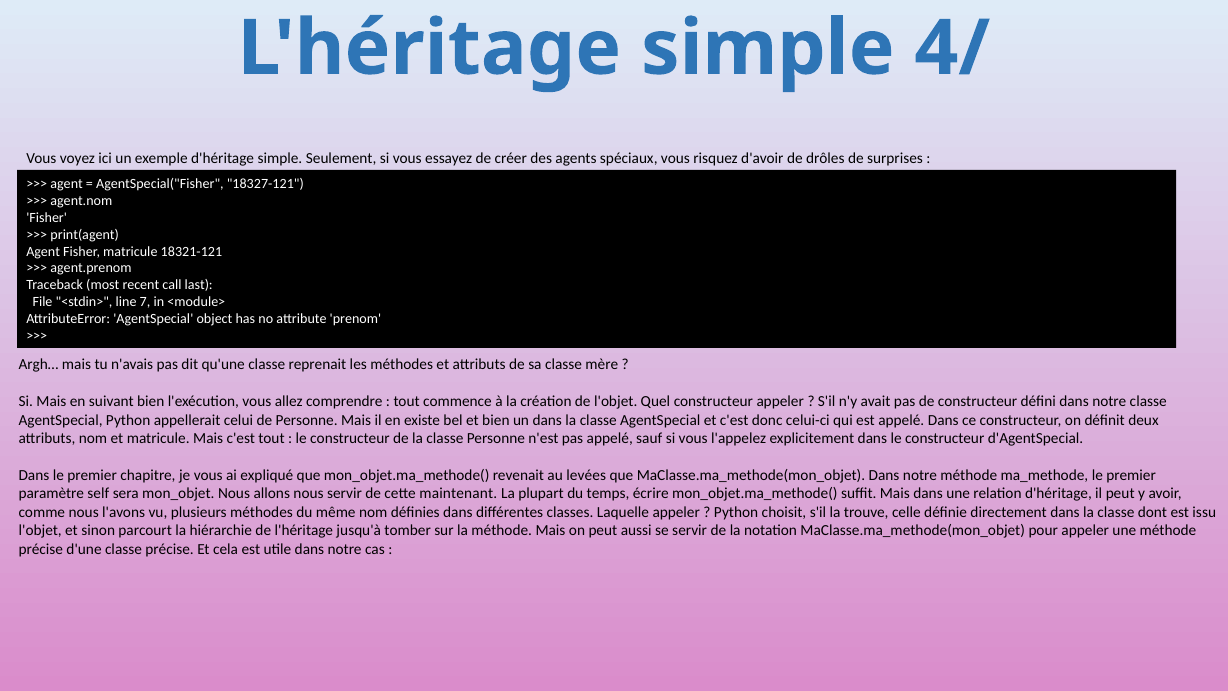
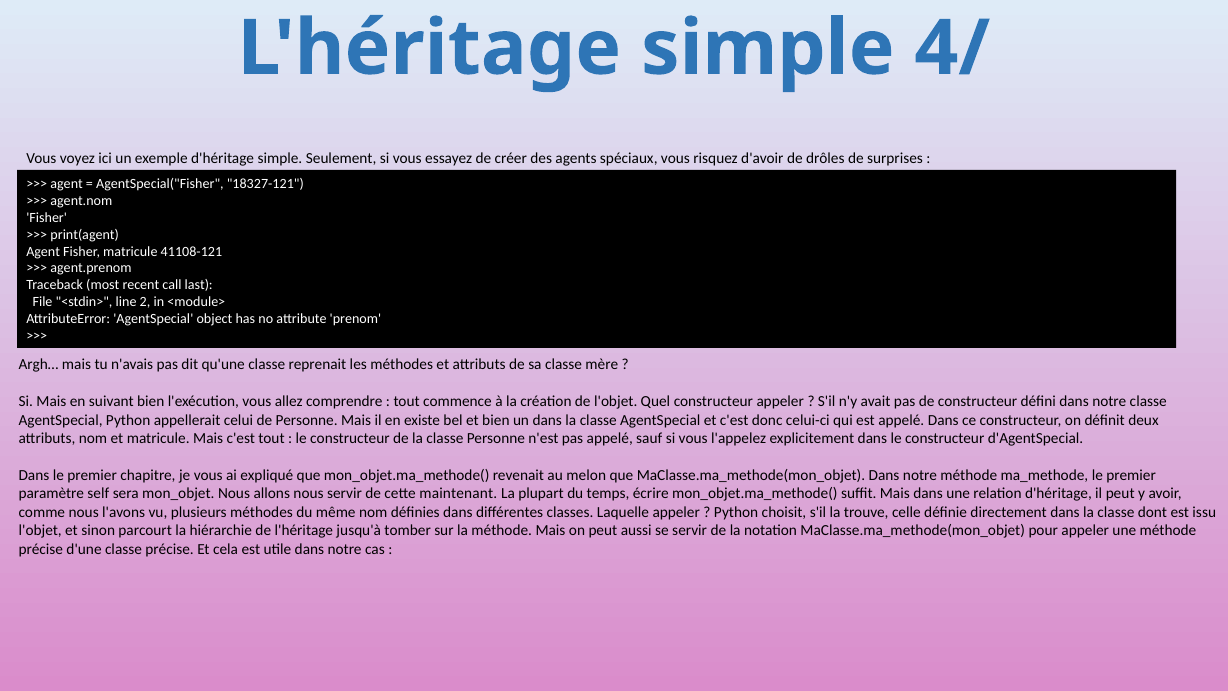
18321-121: 18321-121 -> 41108-121 (191, 251)
7: 7 -> 2 (145, 302)
levées: levées -> melon (586, 475)
